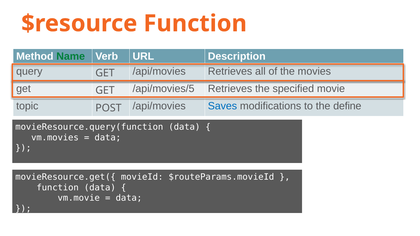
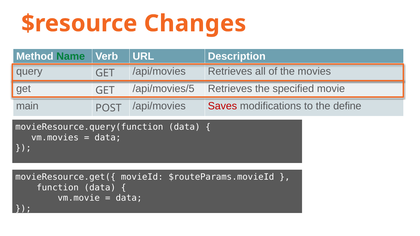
$resource Function: Function -> Changes (195, 23)
topic: topic -> main (27, 106)
Saves colour: blue -> red (222, 106)
